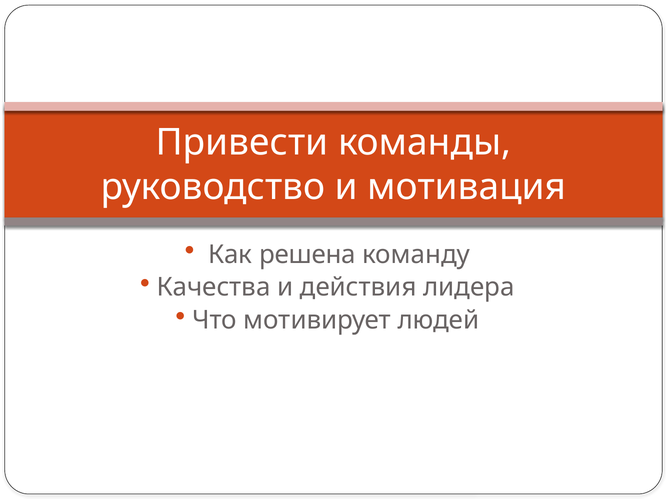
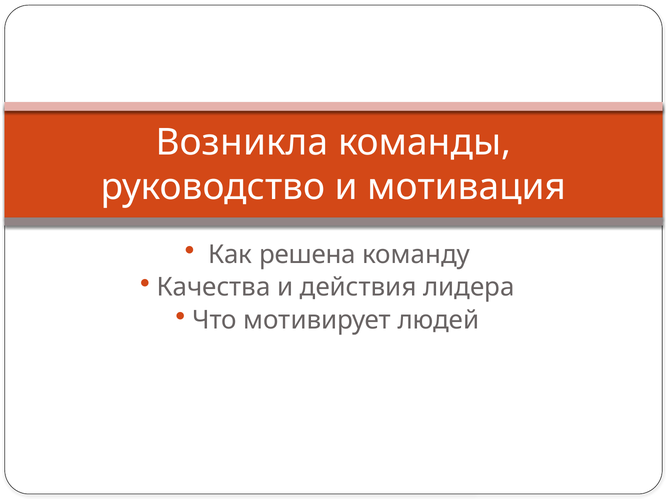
Привести: Привести -> Возникла (242, 142)
